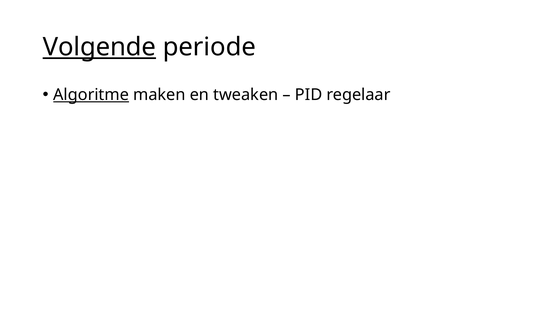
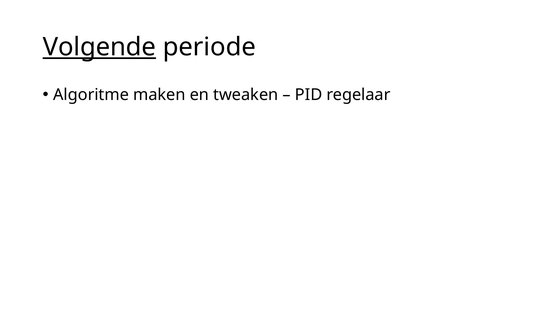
Algoritme underline: present -> none (91, 95)
